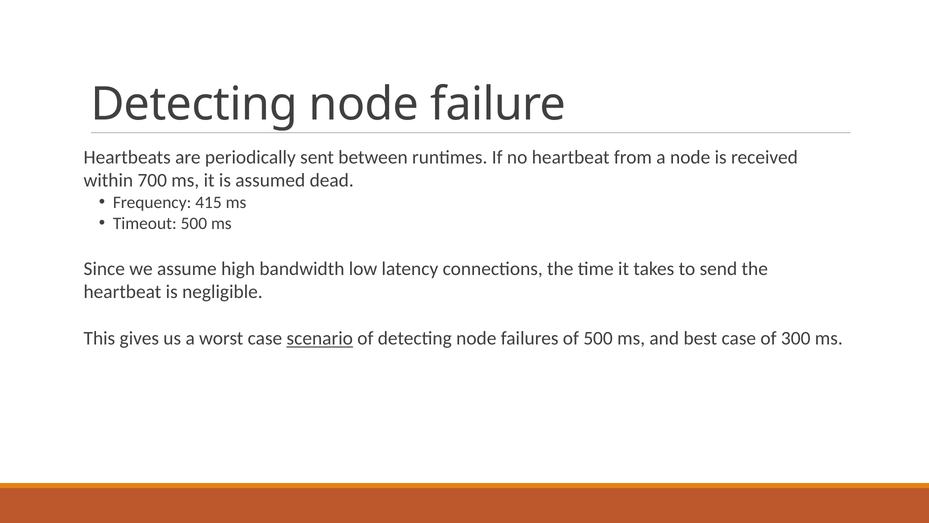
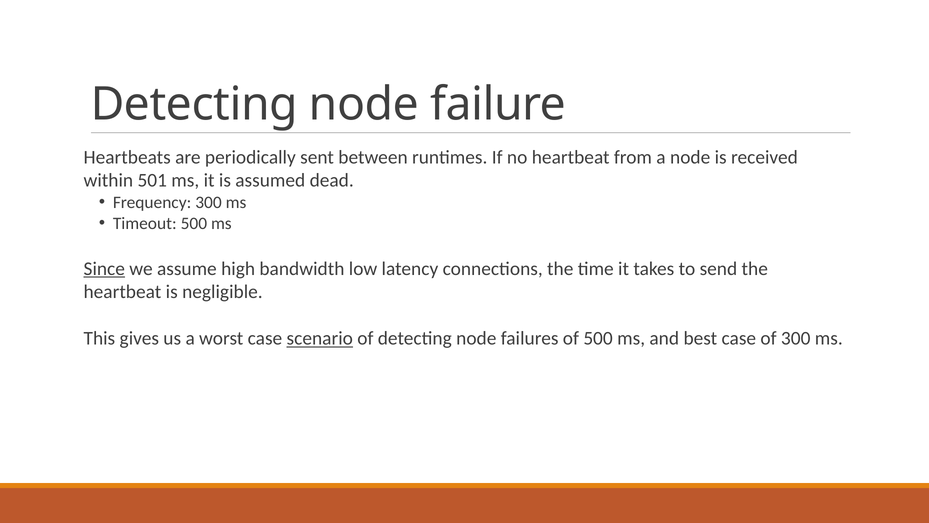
700: 700 -> 501 (152, 180)
Frequency 415: 415 -> 300 (208, 202)
Since underline: none -> present (104, 269)
